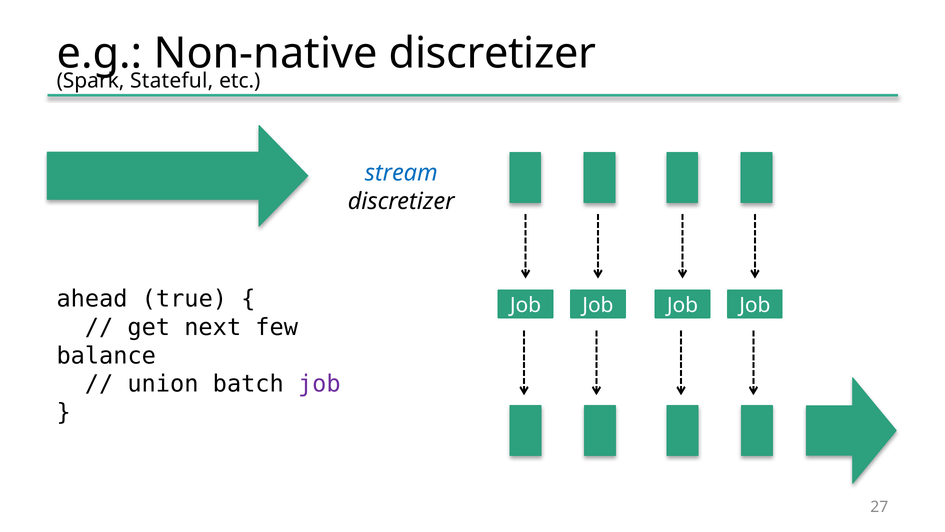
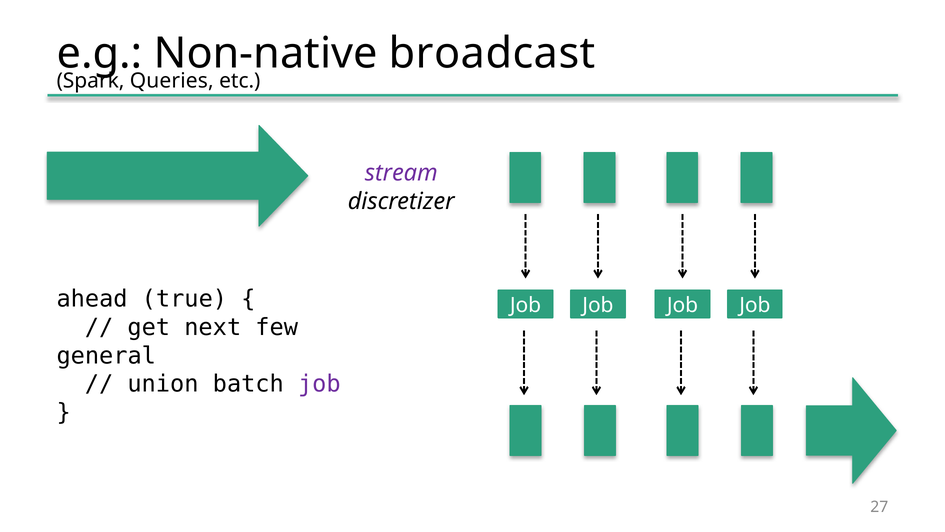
discretizer: discretizer -> broadcast (492, 53)
Stateful: Stateful -> Queries (172, 81)
stream colour: blue -> purple (401, 173)
balance: balance -> general (106, 355)
